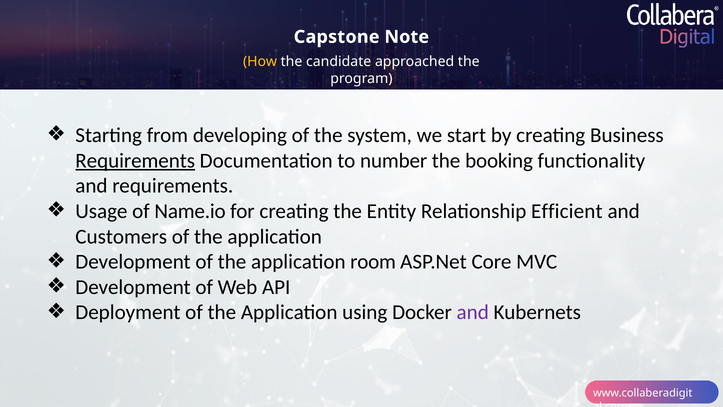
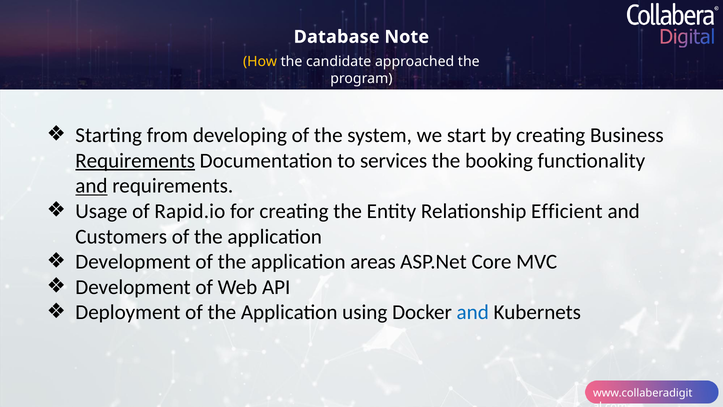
Capstone: Capstone -> Database (337, 37)
number: number -> services (394, 160)
and underline: none -> present (91, 186)
Name.io: Name.io -> Rapid.io (190, 211)
room: room -> areas (373, 262)
and colour: purple -> blue (473, 312)
